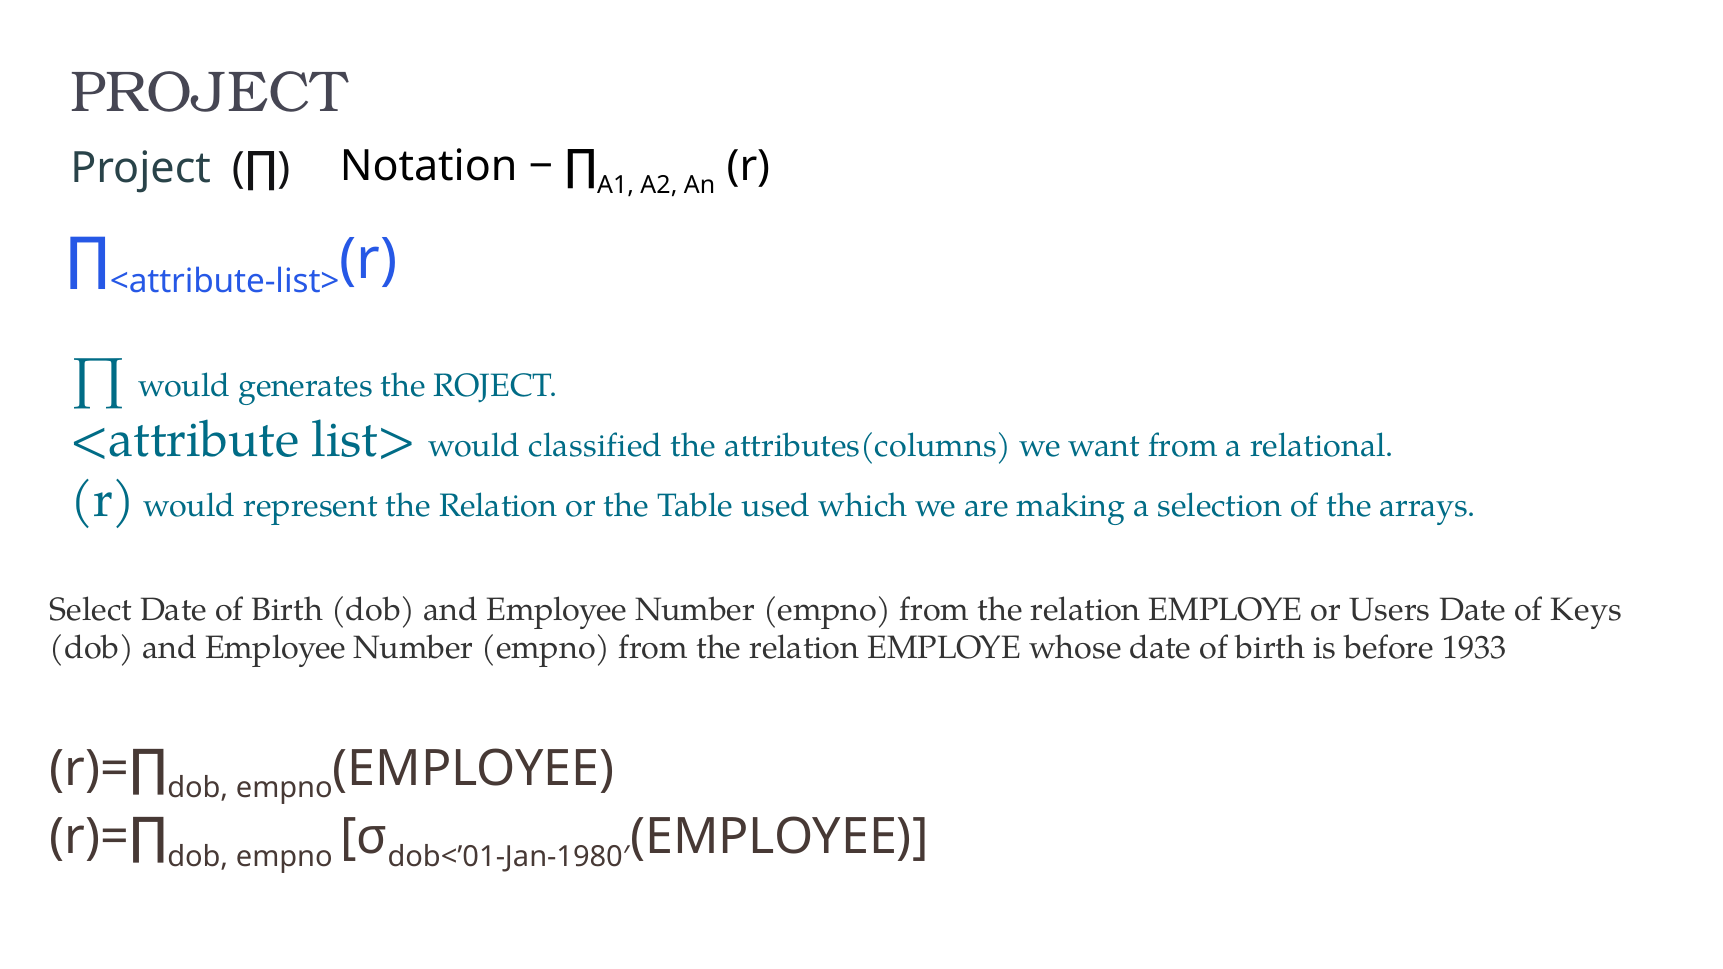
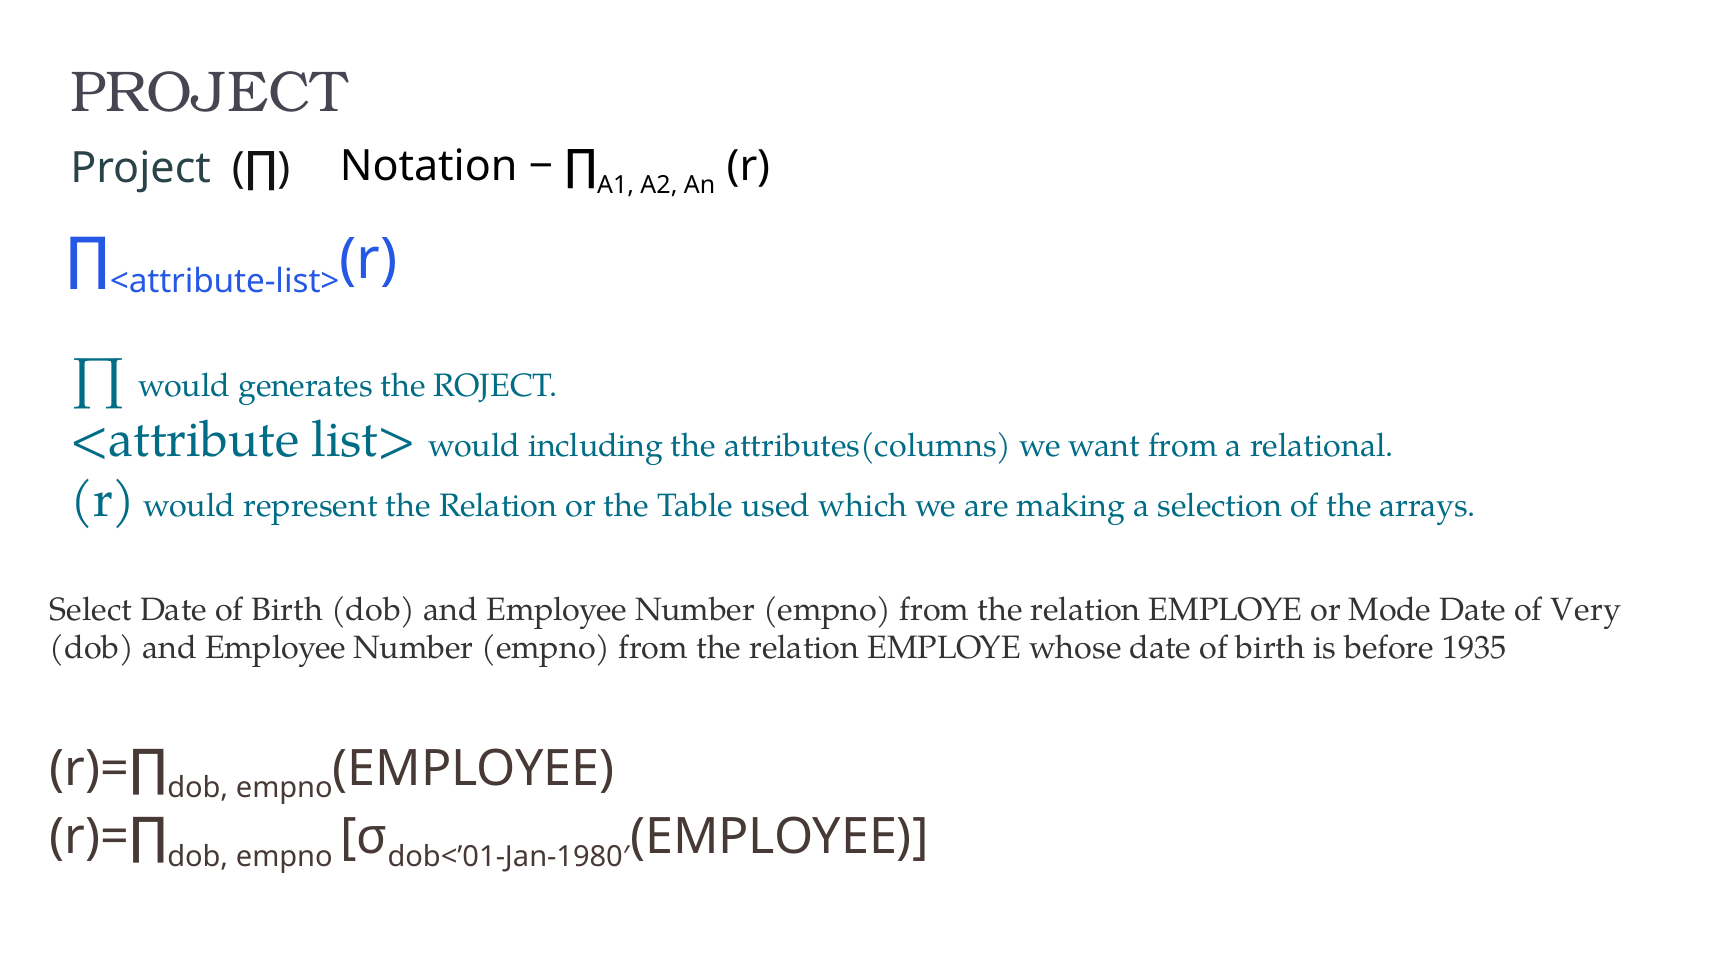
classified: classified -> including (596, 446)
Users: Users -> Mode (1390, 609)
Keys: Keys -> Very (1586, 609)
1933: 1933 -> 1935 (1474, 648)
